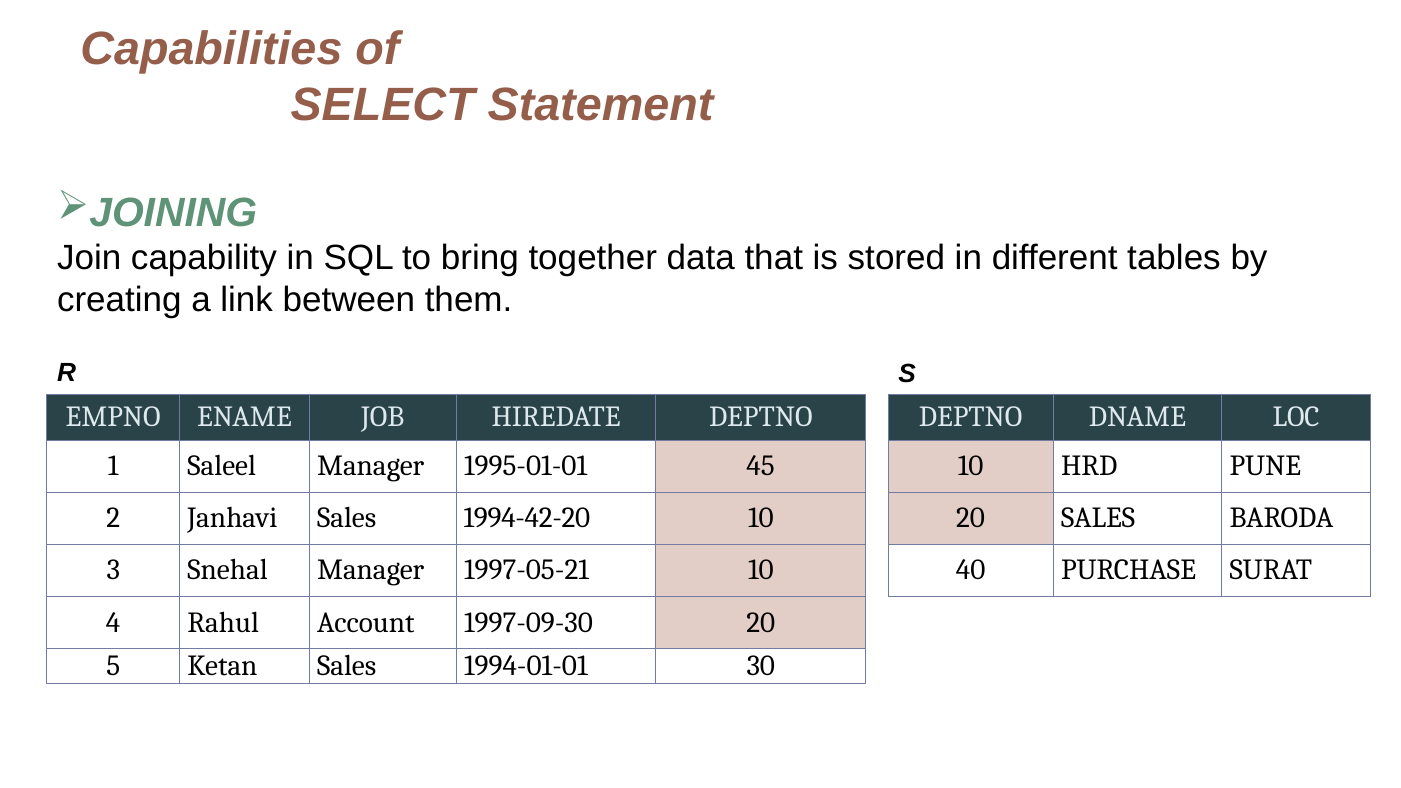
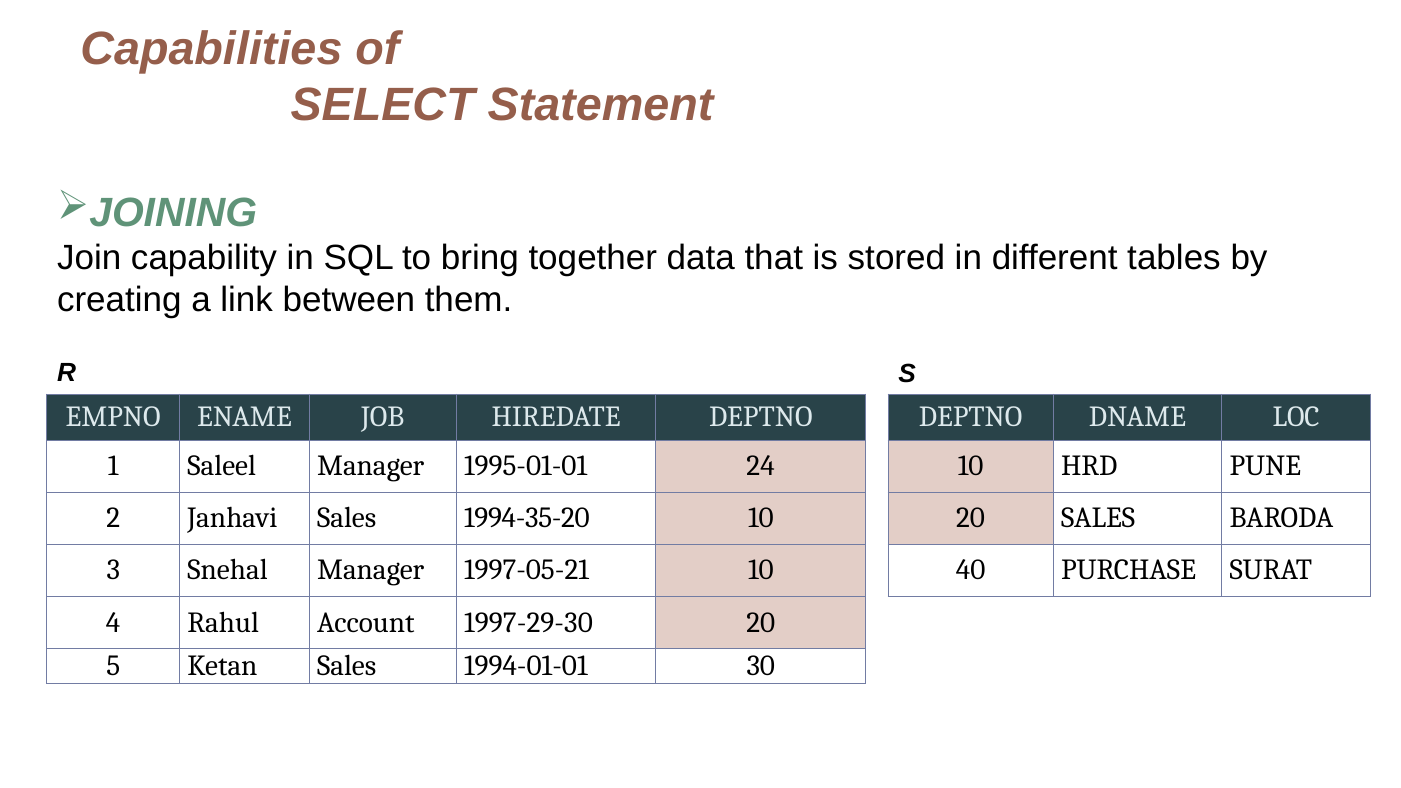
45: 45 -> 24 (761, 466)
1994-42-20: 1994-42-20 -> 1994-35-20 (527, 518)
1997-09-30: 1997-09-30 -> 1997-29-30 (529, 622)
